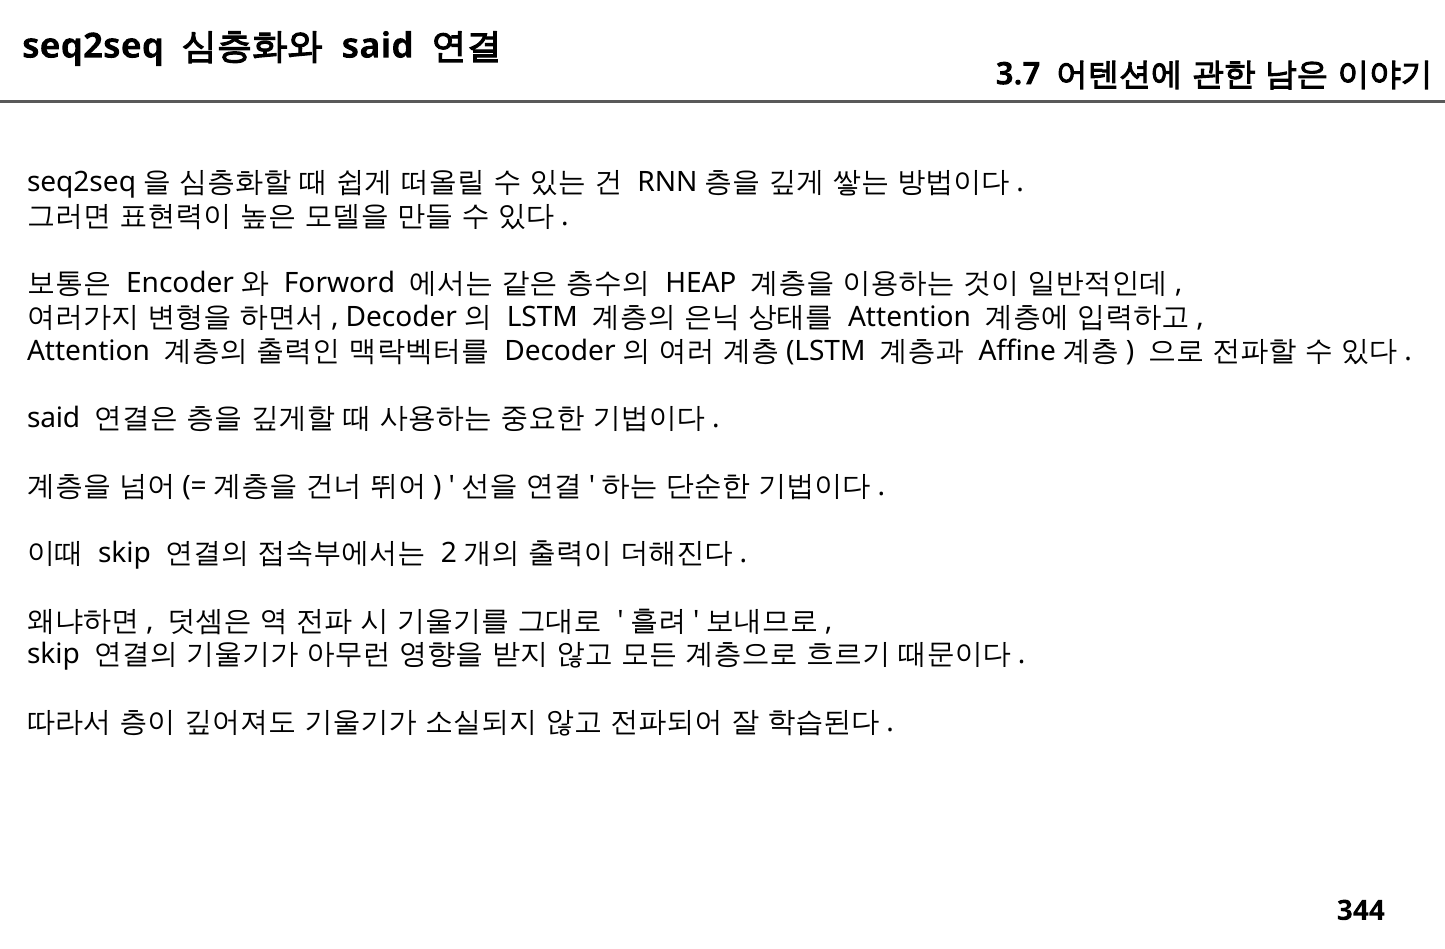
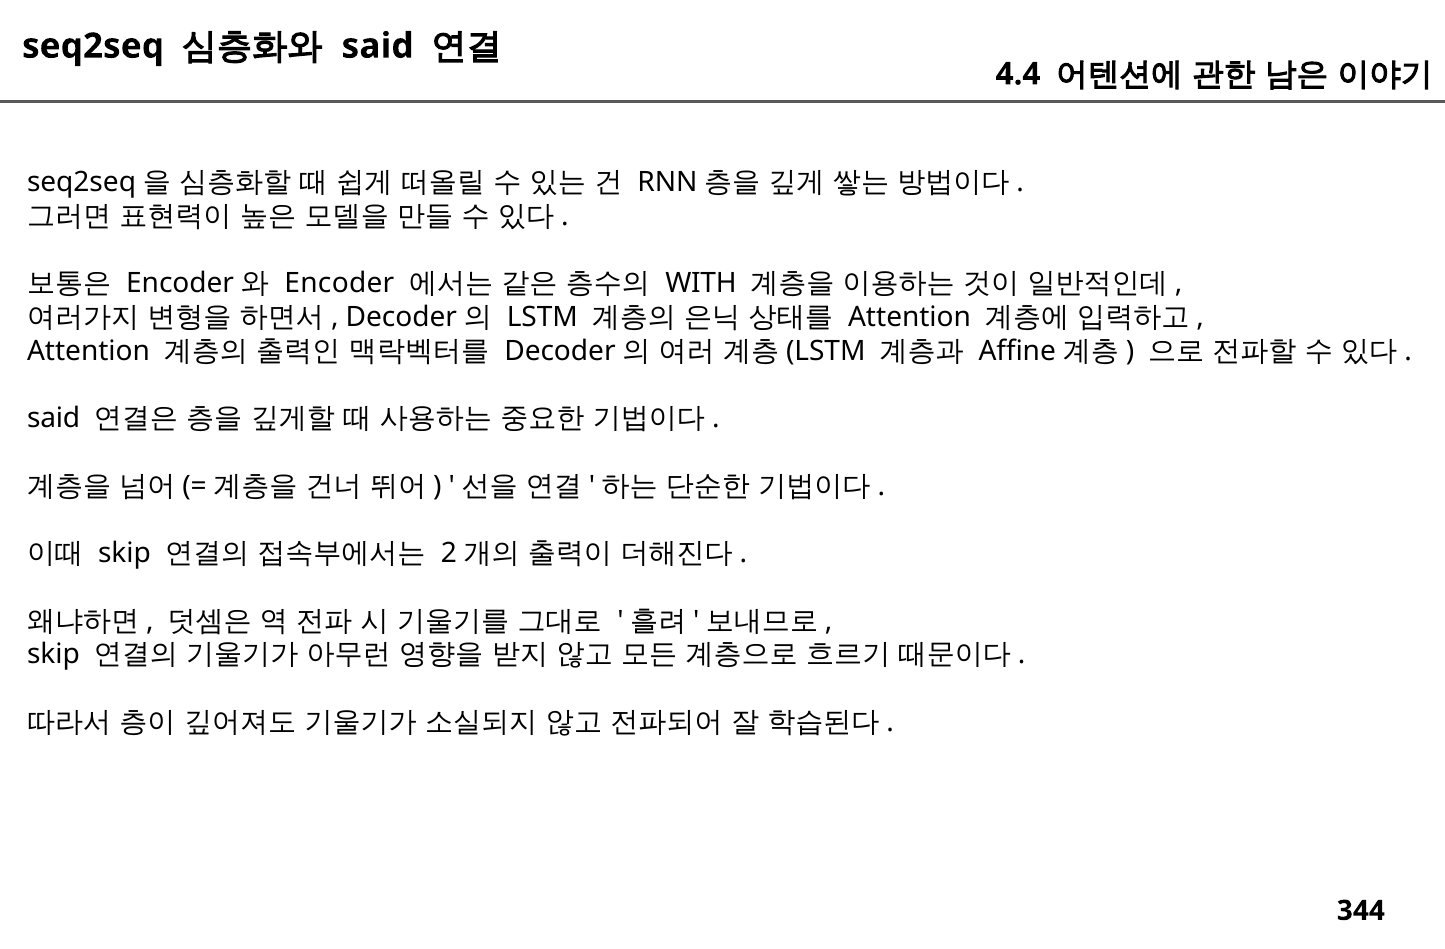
3.7: 3.7 -> 4.4 (1018, 74)
Forword: Forword -> Encoder (339, 284)
HEAP: HEAP -> WITH (701, 284)
